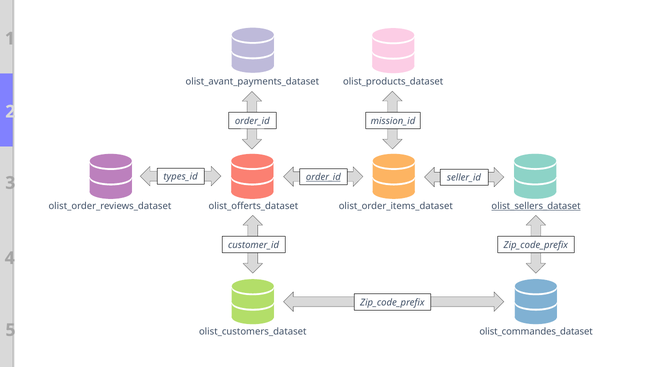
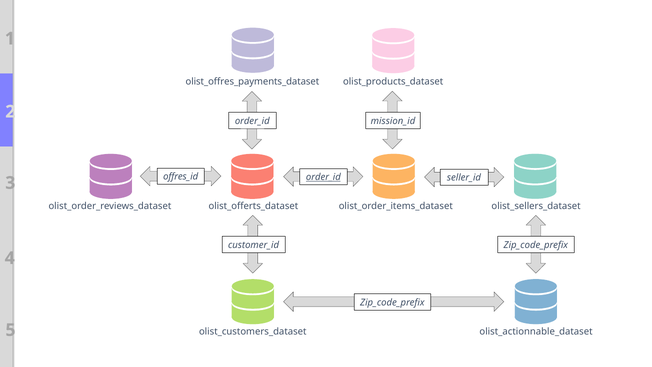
olist_avant_payments_dataset: olist_avant_payments_dataset -> olist_offres_payments_dataset (252, 82)
types_id: types_id -> offres_id (181, 177)
olist_sellers_dataset underline: present -> none (536, 206)
olist_commandes_dataset: olist_commandes_dataset -> olist_actionnable_dataset (536, 331)
